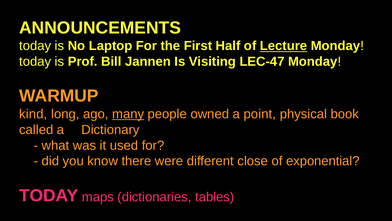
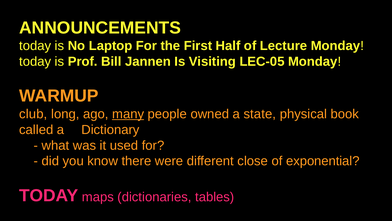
Lecture underline: present -> none (284, 46)
LEC-47: LEC-47 -> LEC-05 (262, 61)
kind: kind -> club (33, 114)
point: point -> state (260, 114)
